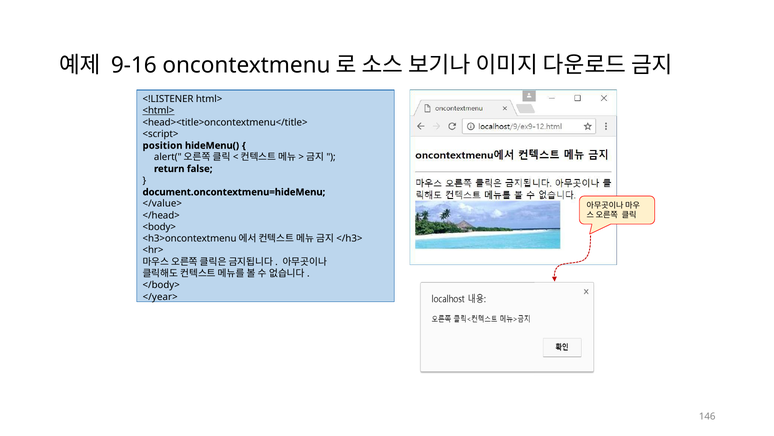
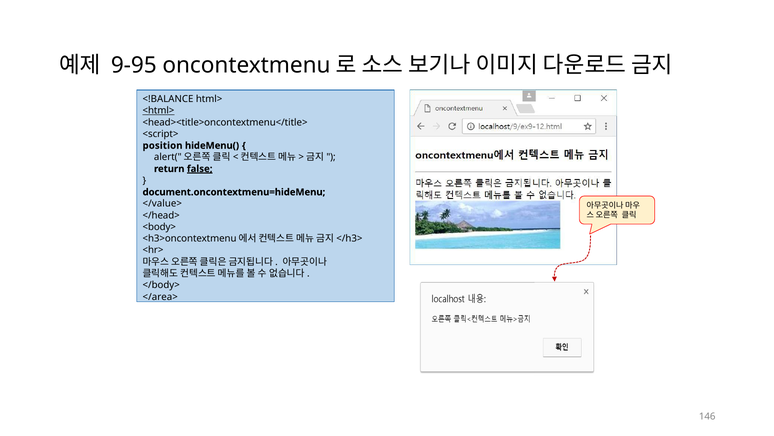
9-16: 9-16 -> 9-95 (134, 65)
<!LISTENER: <!LISTENER -> <!BALANCE (168, 99)
false underline: none -> present (200, 169)
</year>: </year> -> </area> (160, 296)
